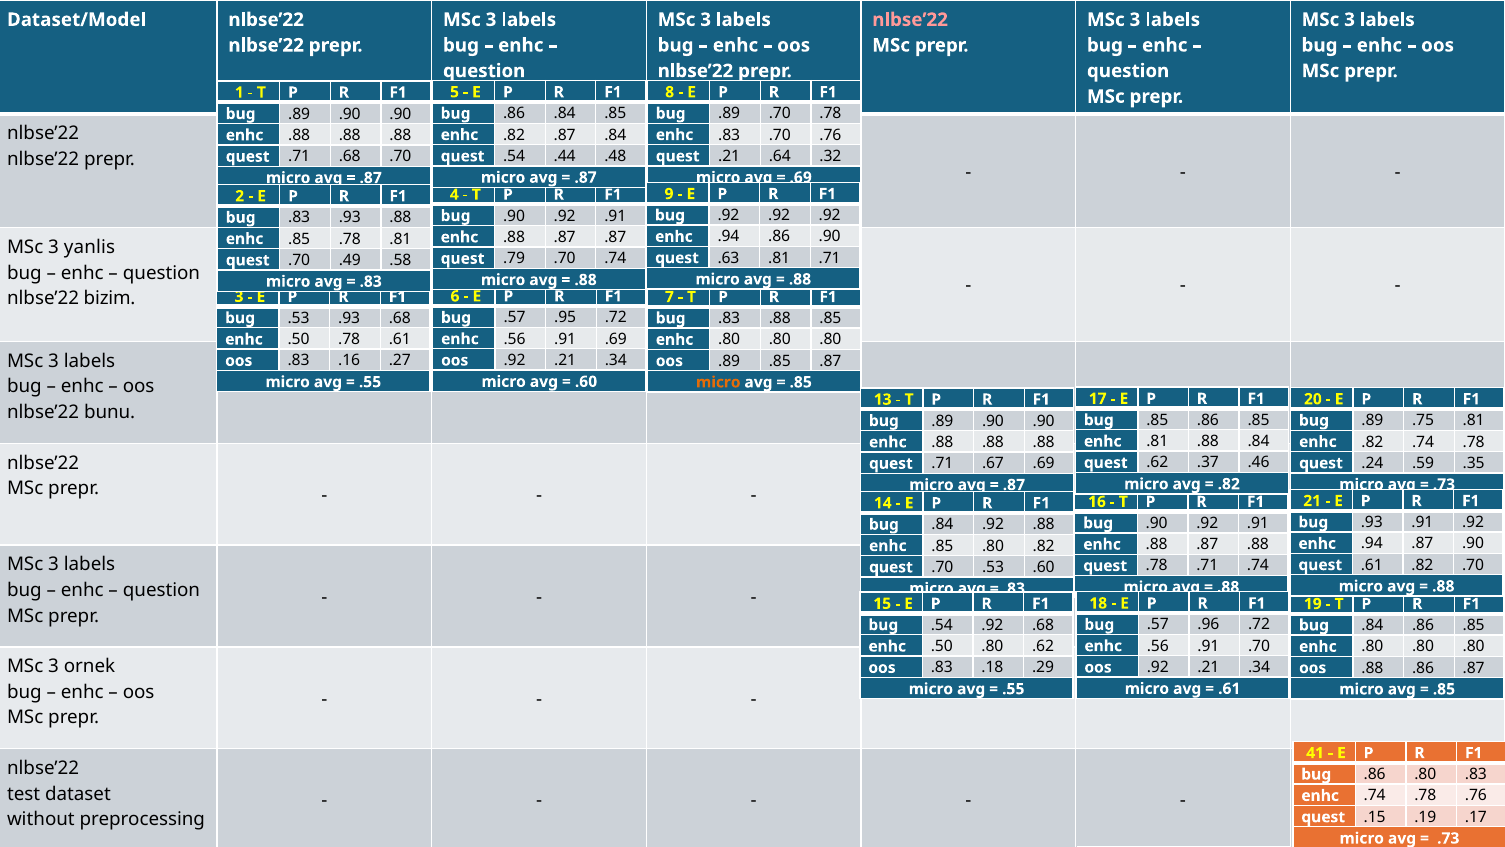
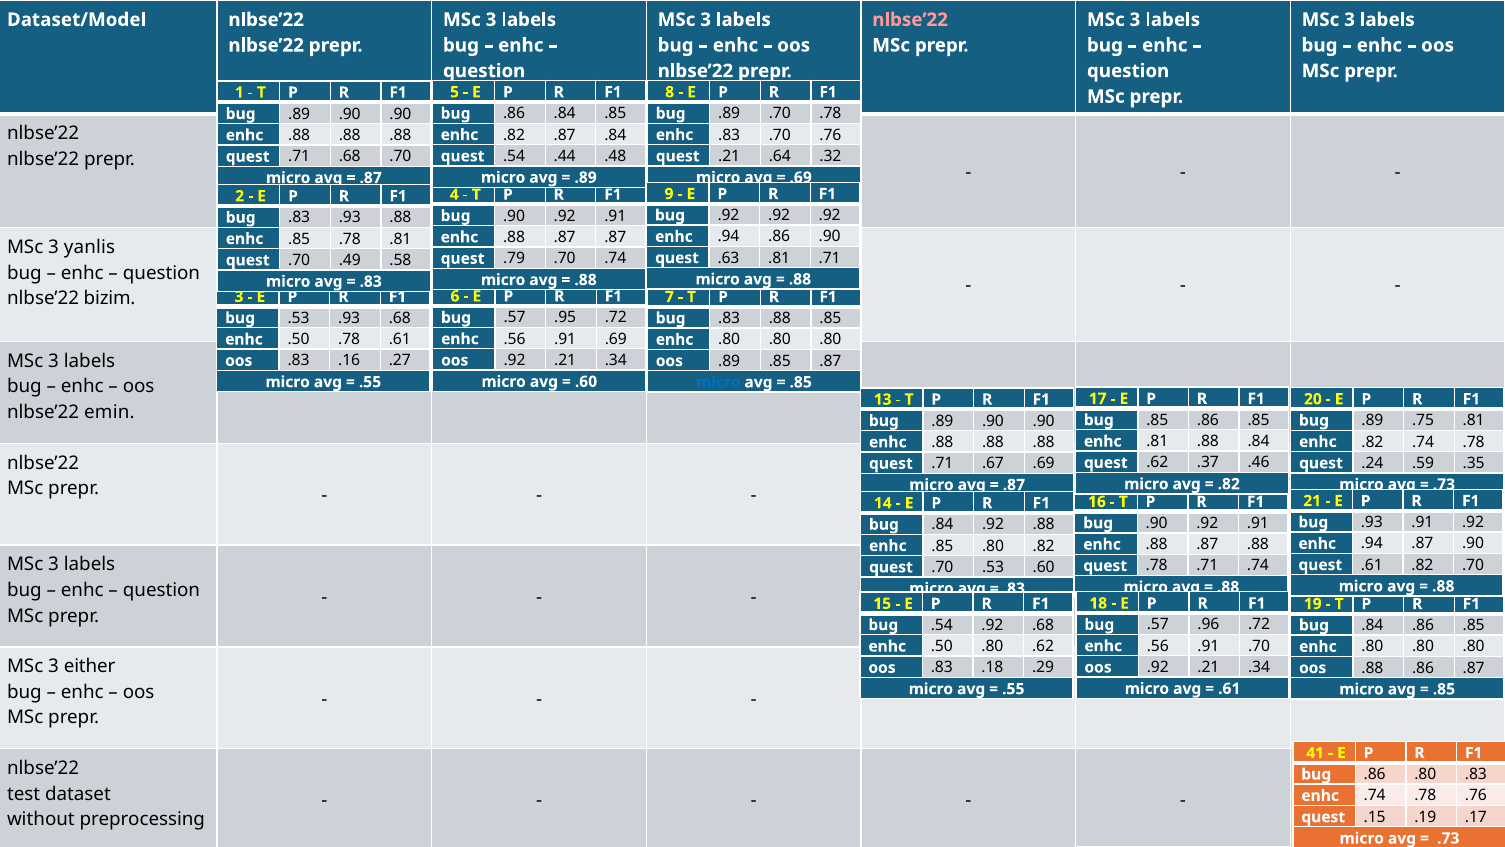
.87: .87 -> .89 (586, 177)
micro colour: orange -> blue (718, 382)
bunu: bunu -> emin (109, 412)
ornek: ornek -> either (90, 666)
